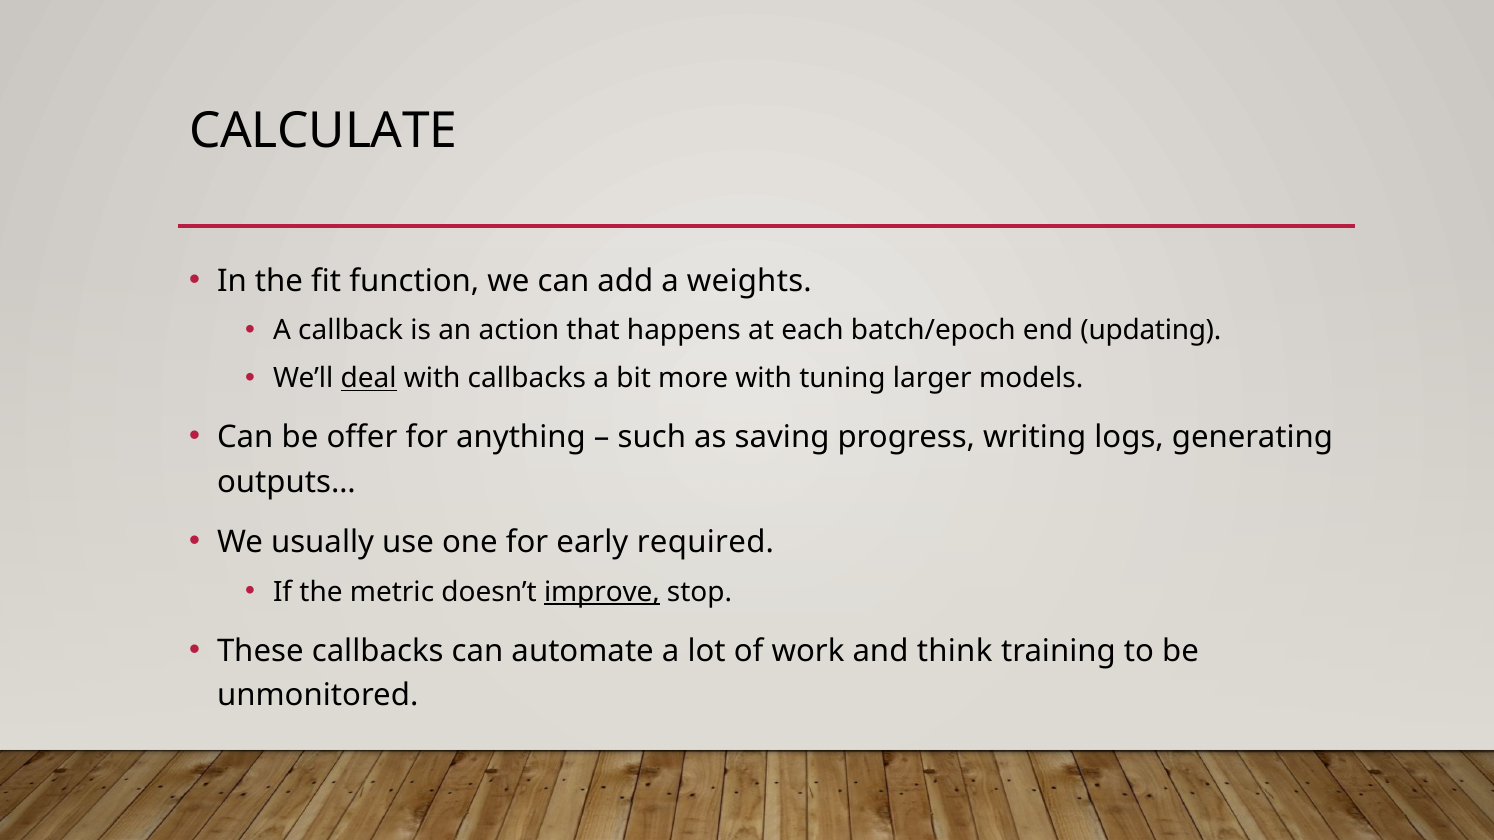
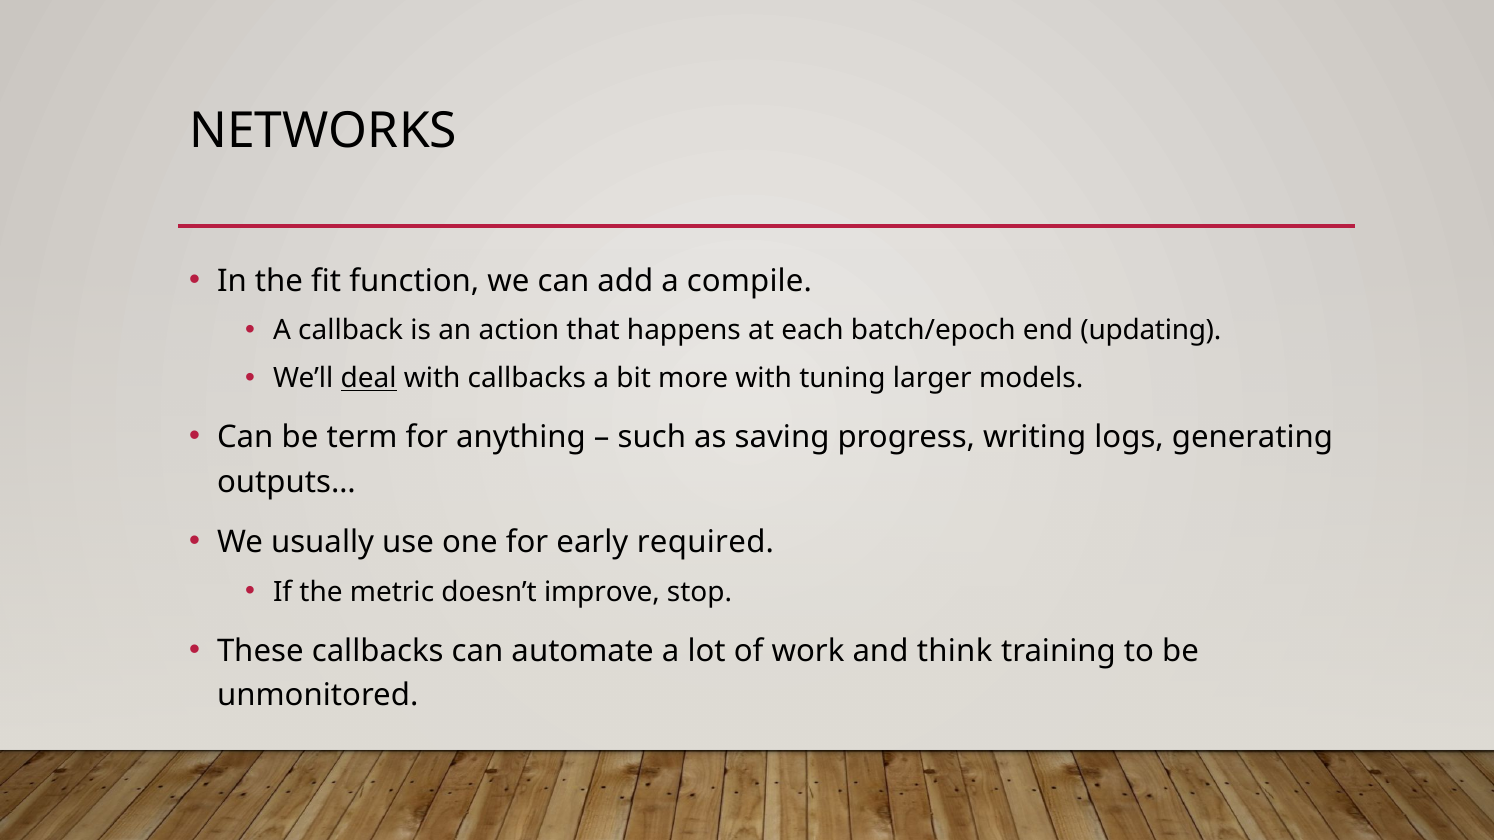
CALCULATE: CALCULATE -> NETWORKS (323, 131)
weights: weights -> compile (749, 281)
offer: offer -> term (362, 437)
improve underline: present -> none (602, 592)
